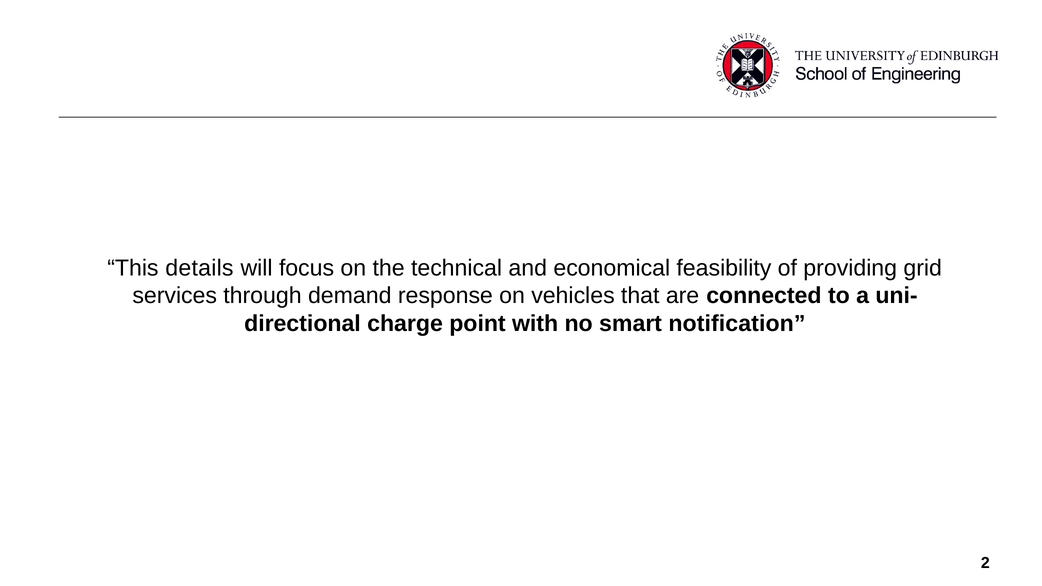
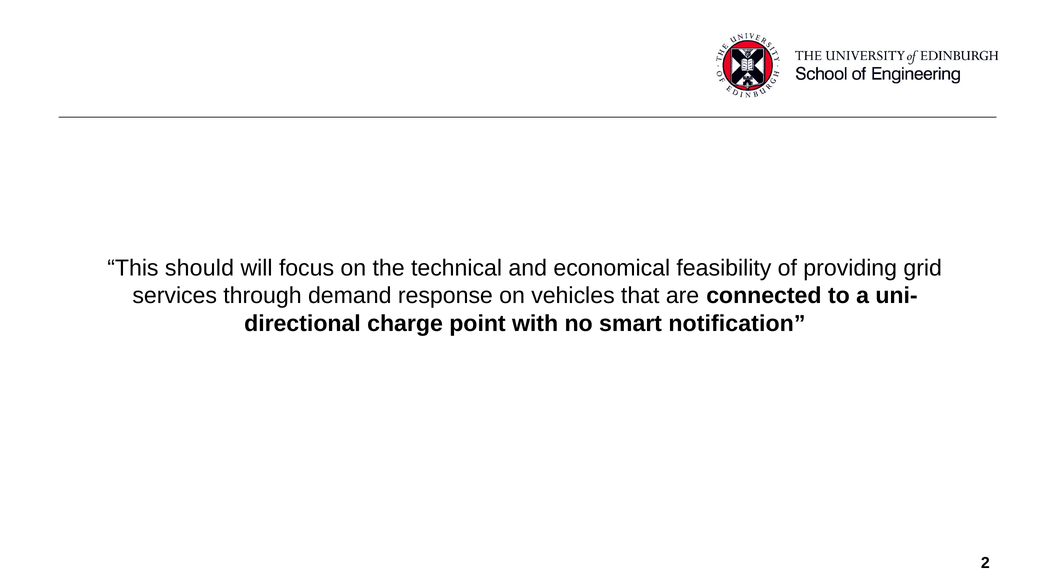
details: details -> should (199, 268)
